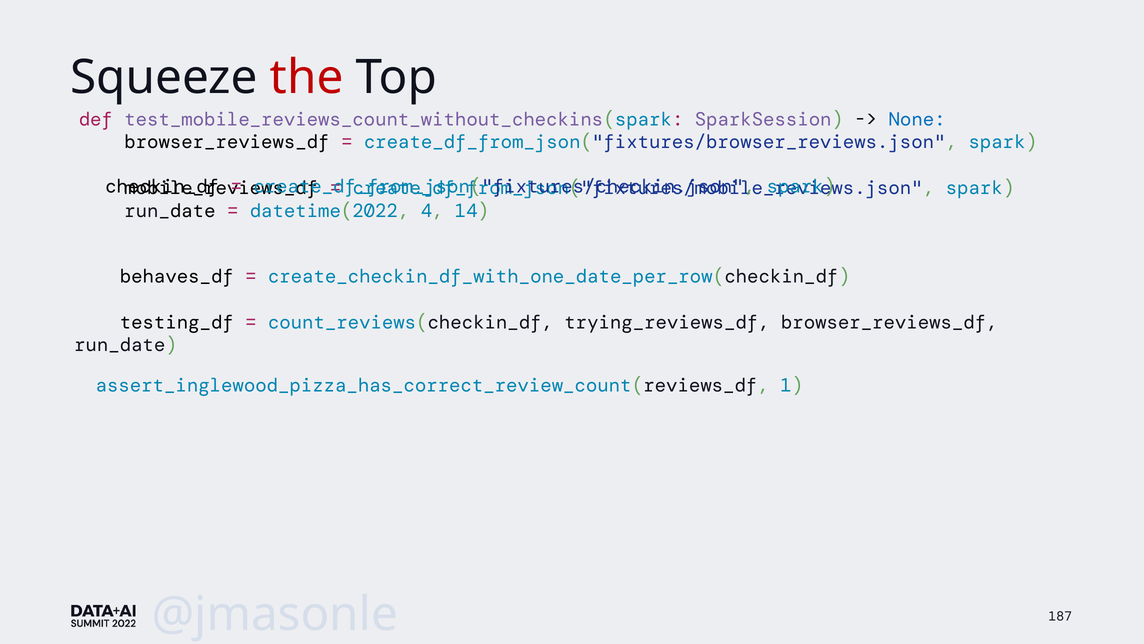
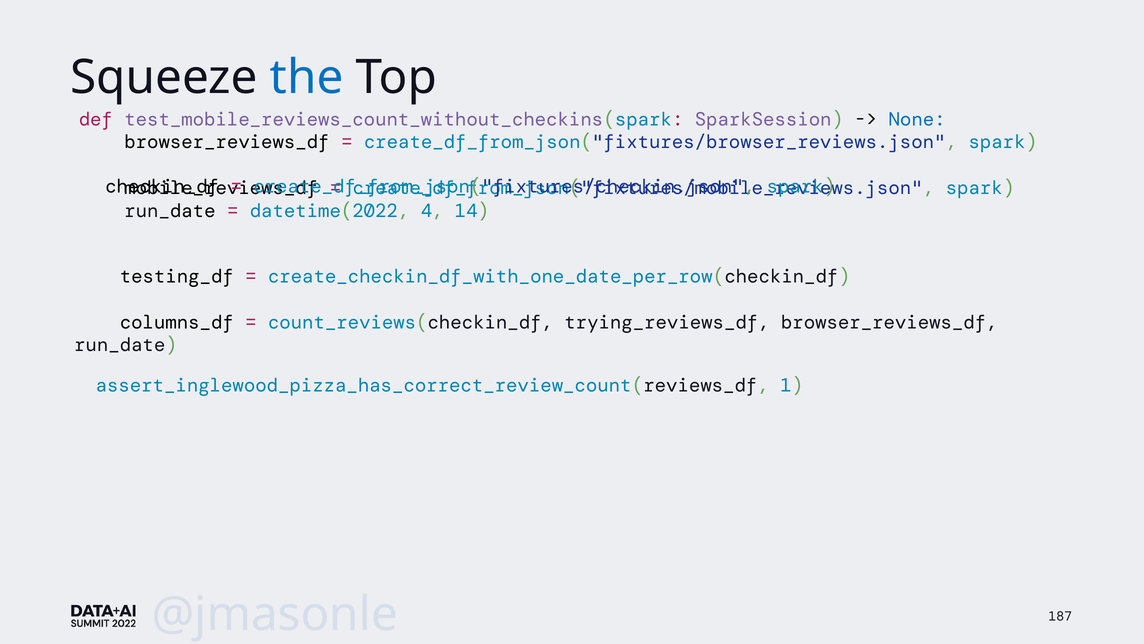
the colour: red -> blue (307, 77)
behaves_df: behaves_df -> testing_df (177, 276)
testing_df: testing_df -> columns_df (177, 322)
